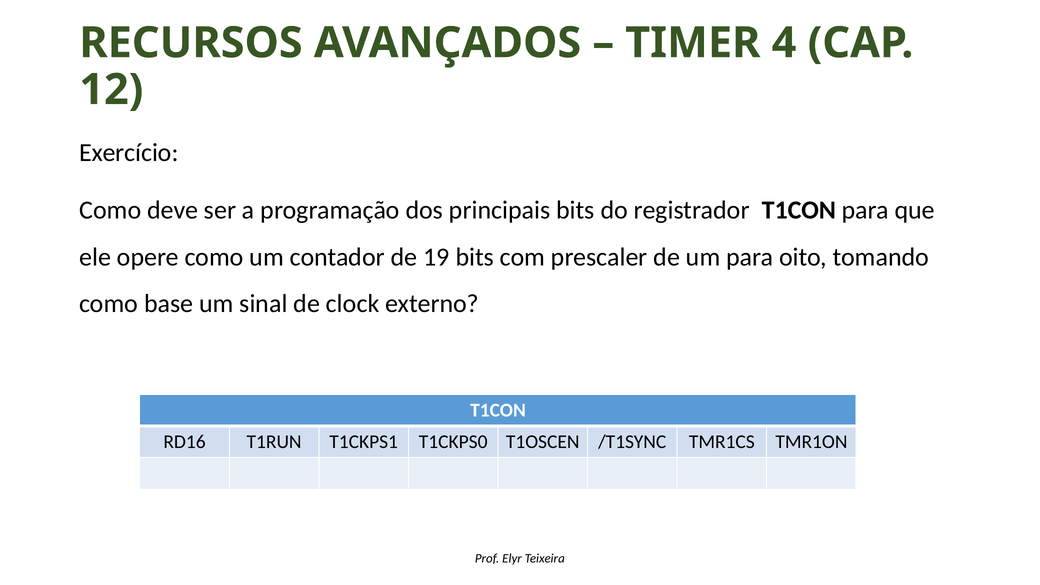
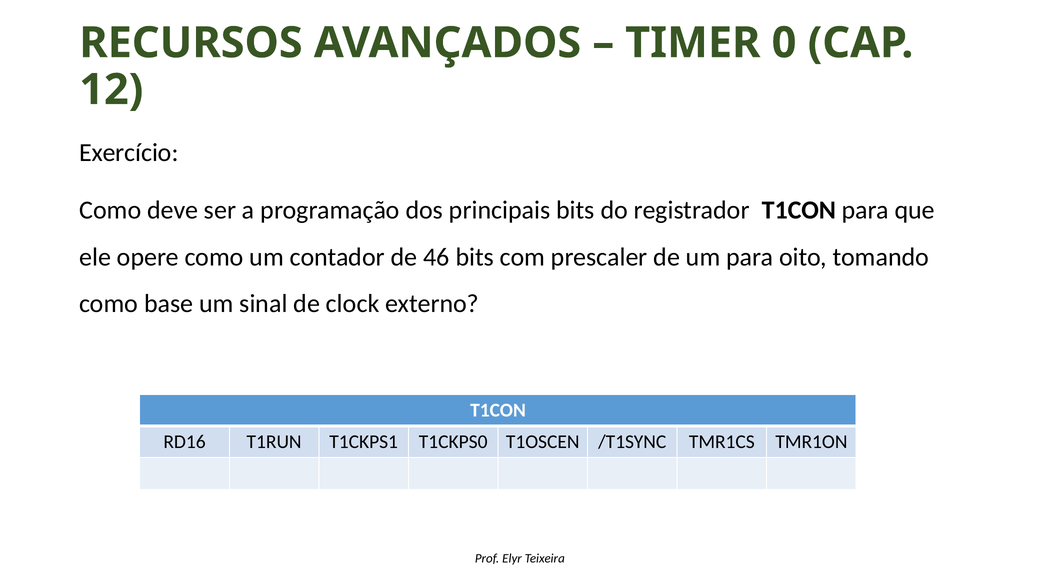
4: 4 -> 0 (784, 43)
19: 19 -> 46 (436, 257)
